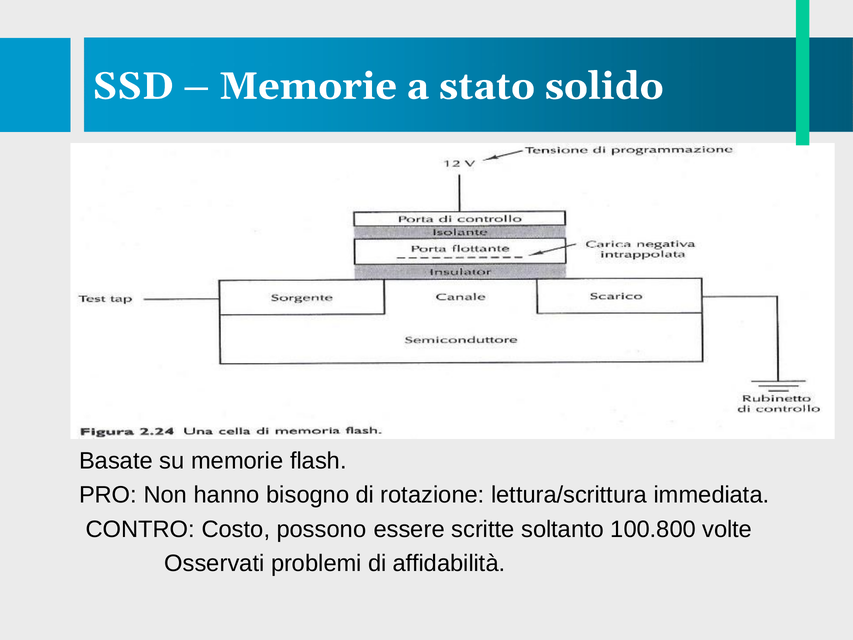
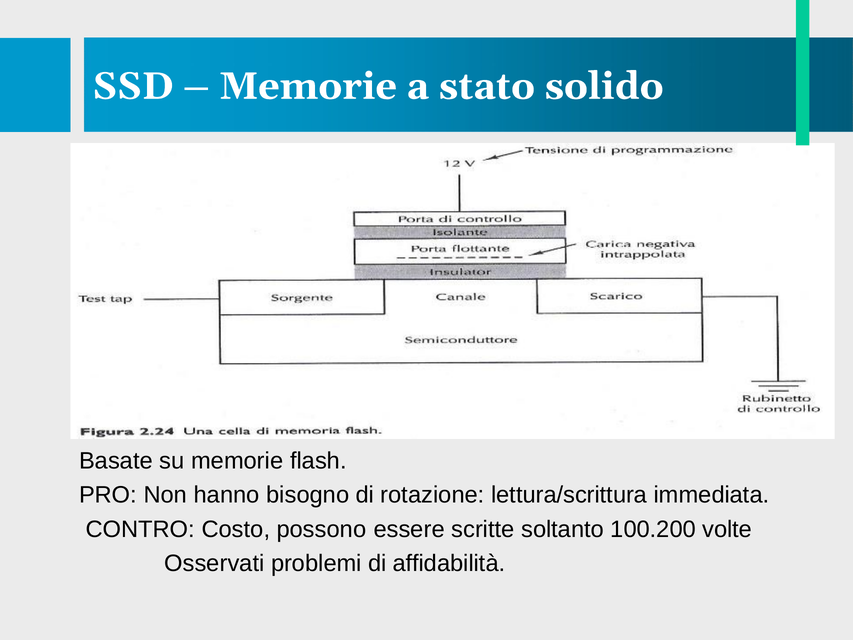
100.800: 100.800 -> 100.200 (653, 529)
